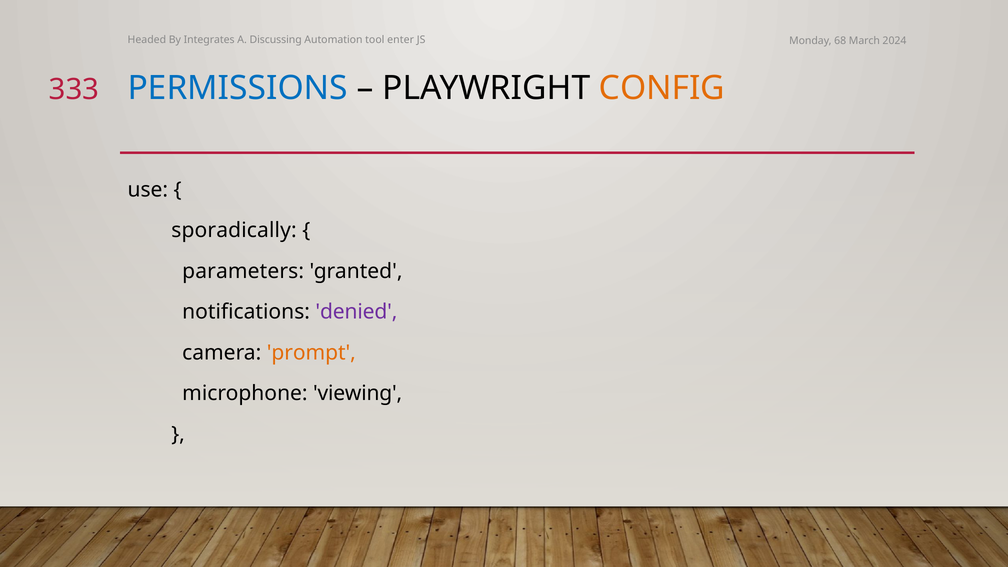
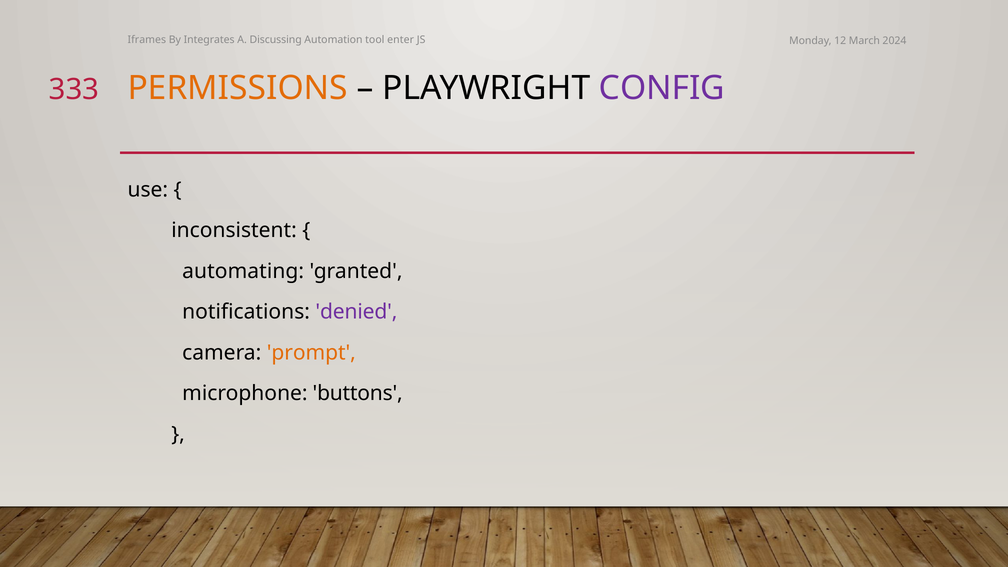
Headed: Headed -> Iframes (147, 40)
68: 68 -> 12 (840, 41)
PERMISSIONS colour: blue -> orange (238, 88)
CONFIG colour: orange -> purple (662, 88)
sporadically: sporadically -> inconsistent (234, 230)
parameters: parameters -> automating (243, 271)
viewing: viewing -> buttons (358, 393)
